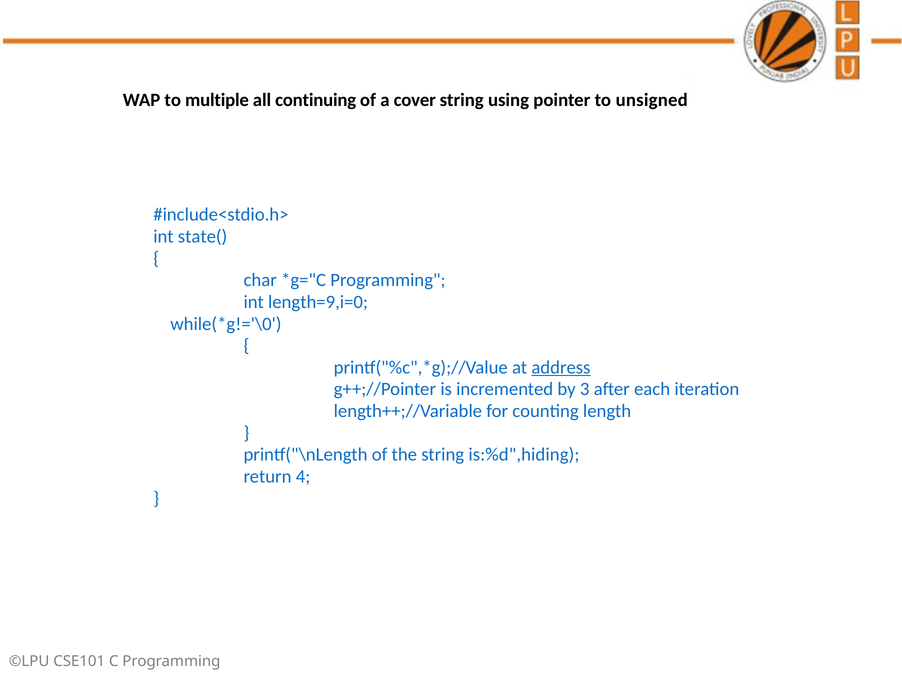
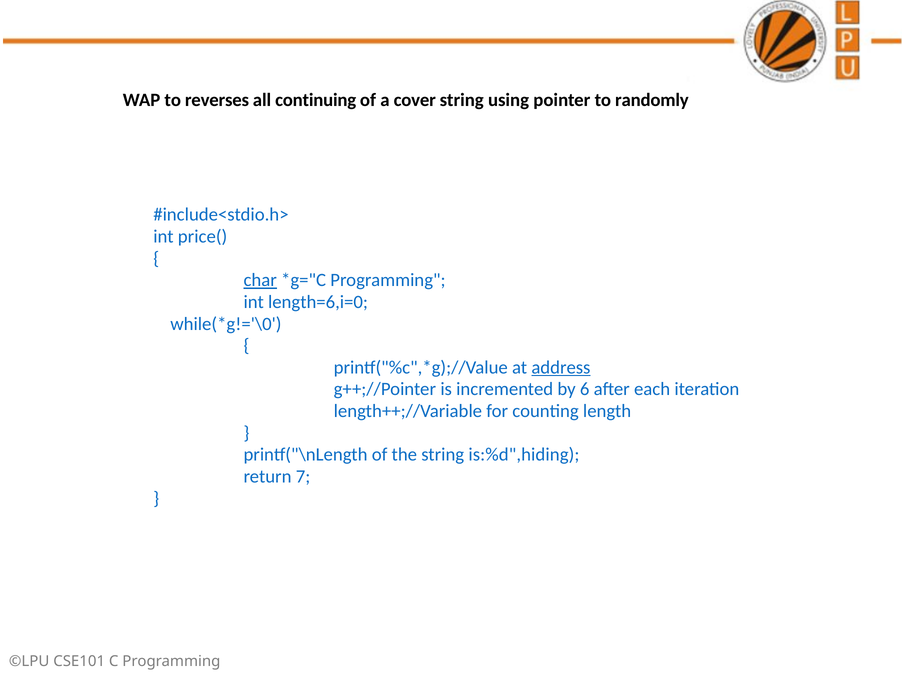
multiple: multiple -> reverses (217, 100)
unsigned: unsigned -> randomly (652, 100)
state(: state( -> price( (203, 236)
char underline: none -> present (260, 280)
length=9,i=0: length=9,i=0 -> length=6,i=0 (318, 302)
3: 3 -> 6 (585, 389)
4: 4 -> 7 (303, 476)
